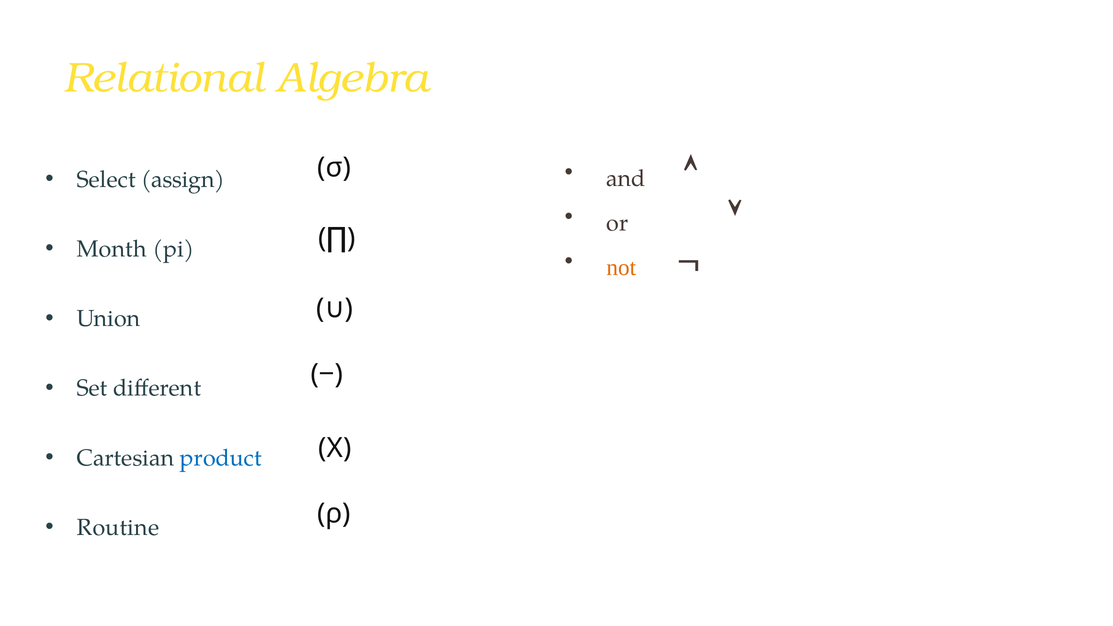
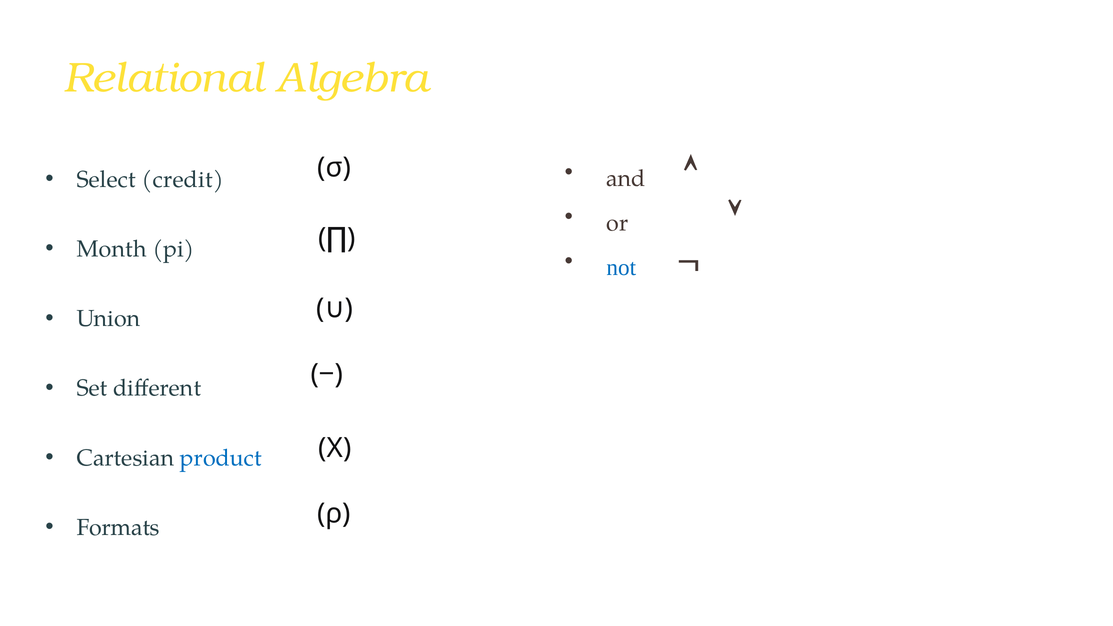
assign: assign -> credit (183, 180)
not colour: orange -> blue (621, 268)
Routine: Routine -> Formats (118, 527)
